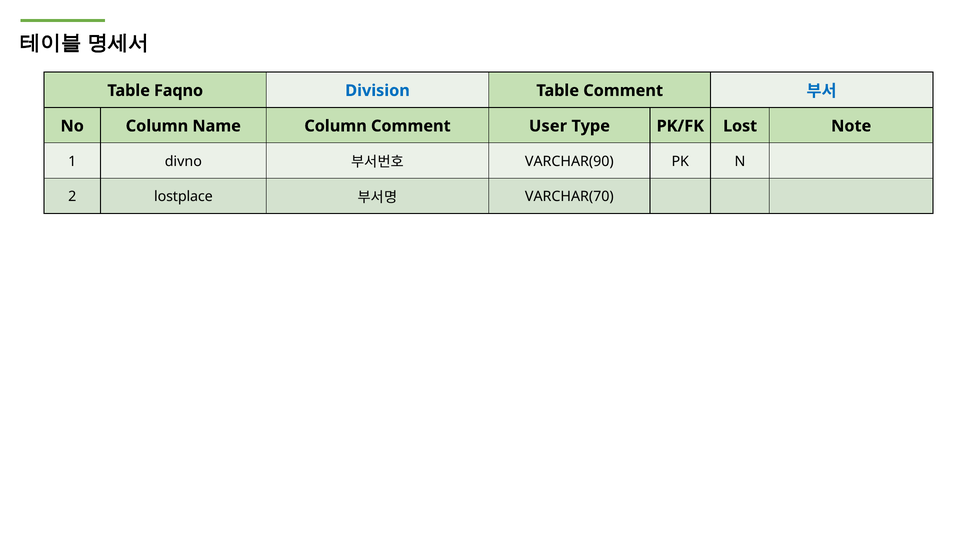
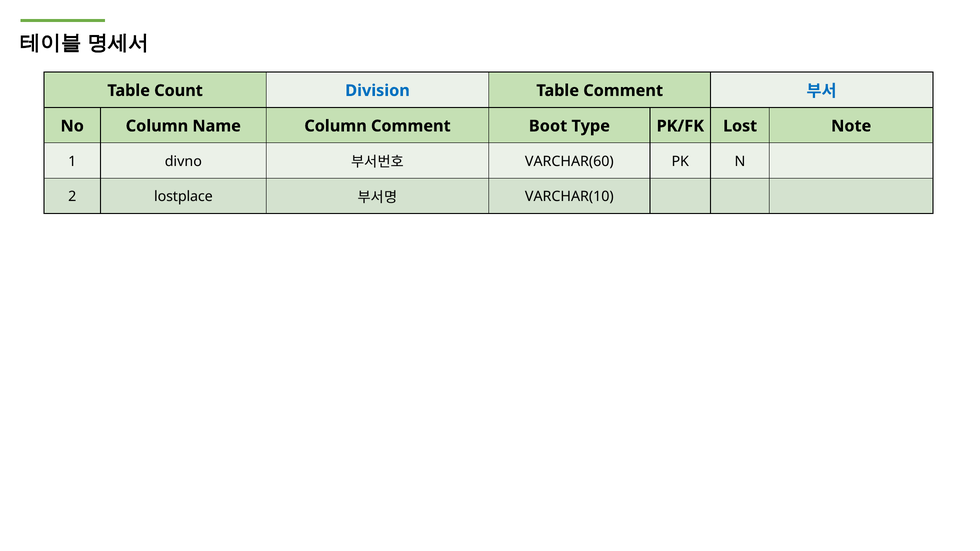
Faqno: Faqno -> Count (178, 91)
User: User -> Boot (548, 126)
VARCHAR(90: VARCHAR(90 -> VARCHAR(60 (569, 161)
VARCHAR(70: VARCHAR(70 -> VARCHAR(10 (569, 197)
